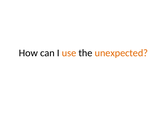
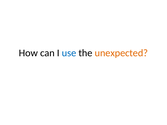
use colour: orange -> blue (69, 53)
